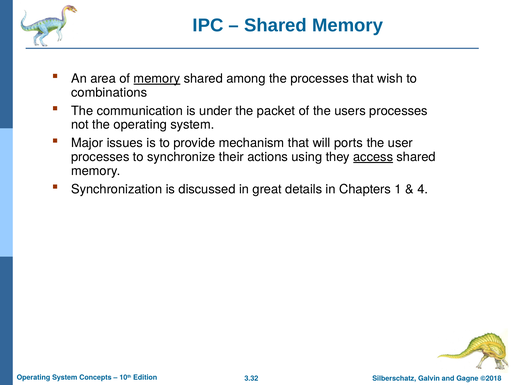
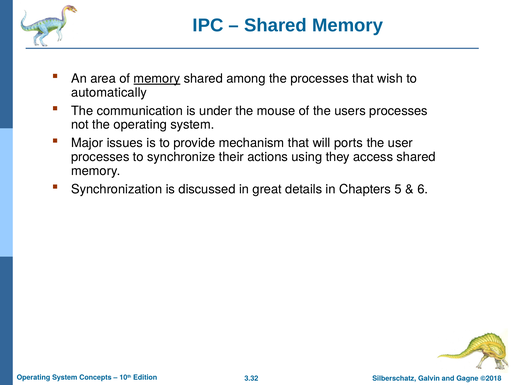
combinations: combinations -> automatically (109, 92)
packet: packet -> mouse (276, 111)
access underline: present -> none (373, 157)
1: 1 -> 5 (398, 189)
4: 4 -> 6 (423, 189)
